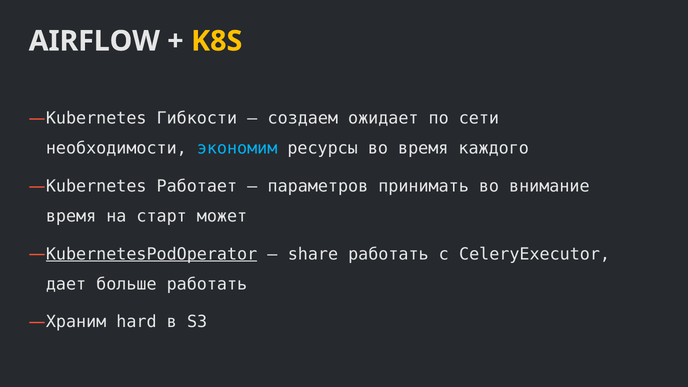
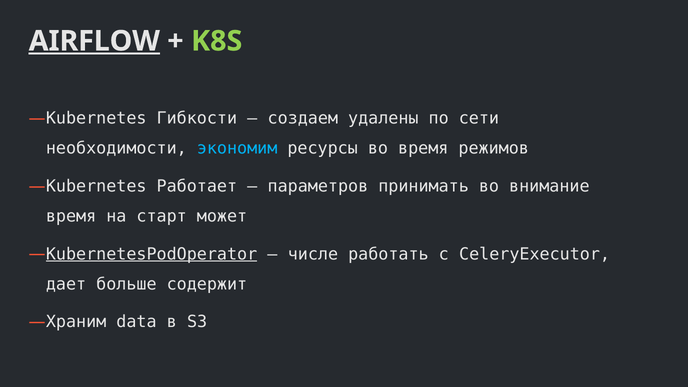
AIRFLOW underline: none -> present (94, 41)
K8S colour: yellow -> light green (217, 41)
ожидает: ожидает -> удалены (383, 118)
каждого: каждого -> режимов (494, 148)
share: share -> числе (313, 254)
больше работать: работать -> содержит (207, 284)
hard: hard -> data (136, 322)
